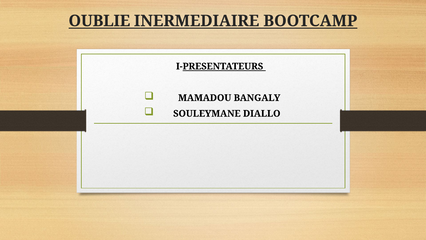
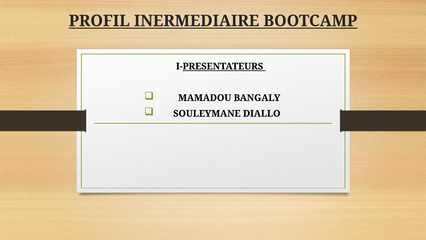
OUBLIE: OUBLIE -> PROFIL (99, 21)
